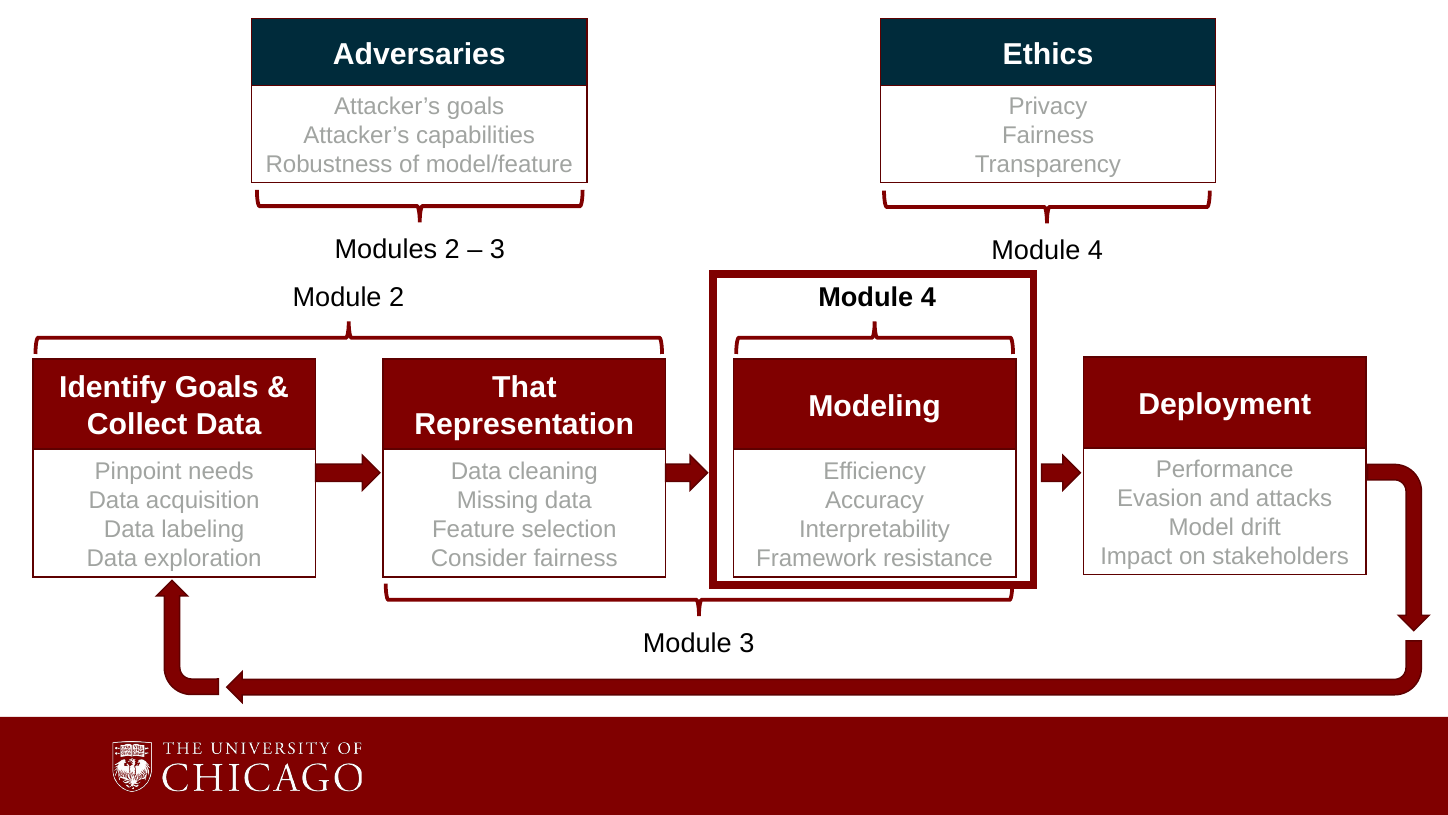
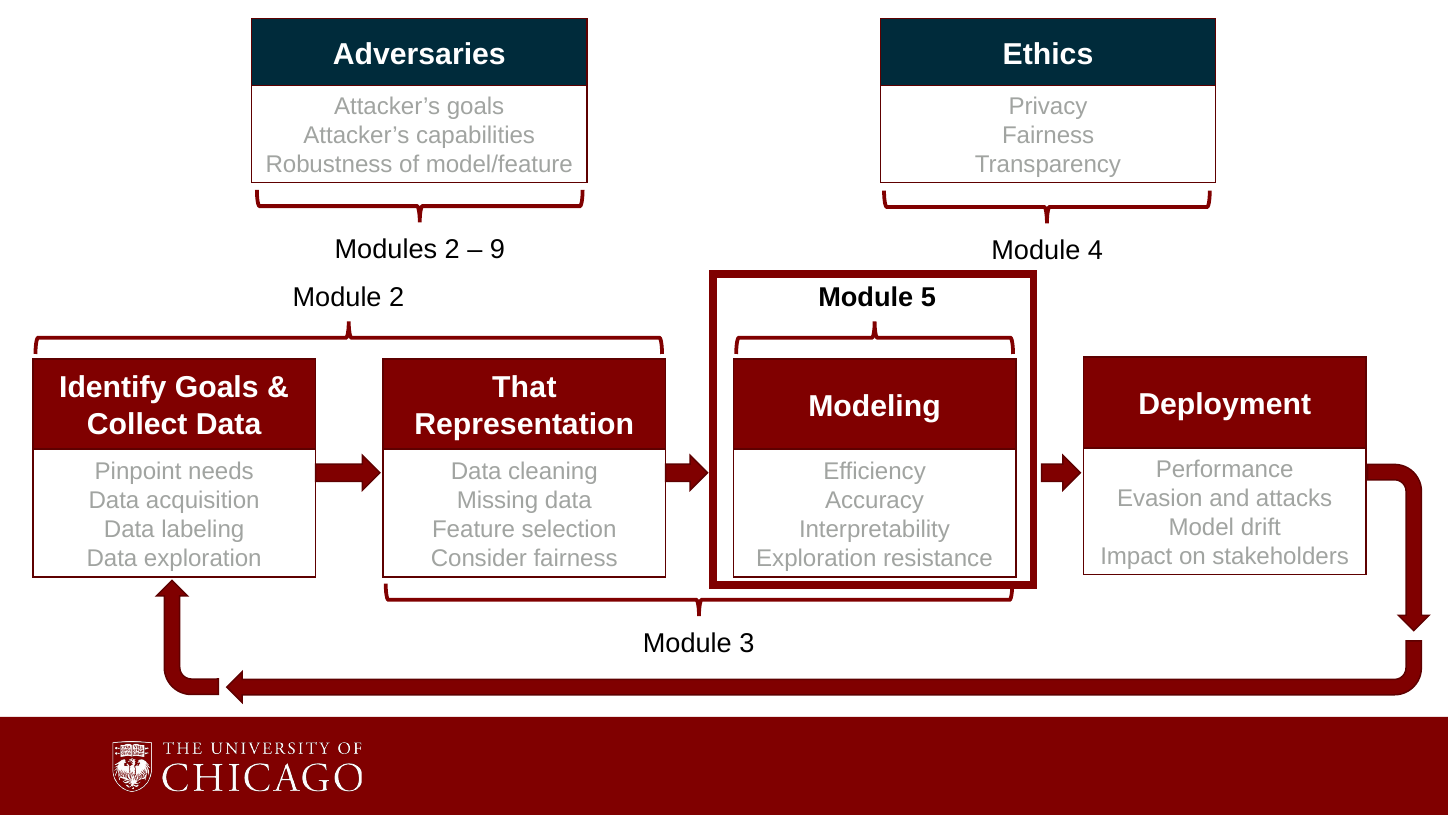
3: 3 -> 9 (497, 249)
4: 4 -> 5 (928, 297)
Framework: Framework -> Exploration (816, 558)
